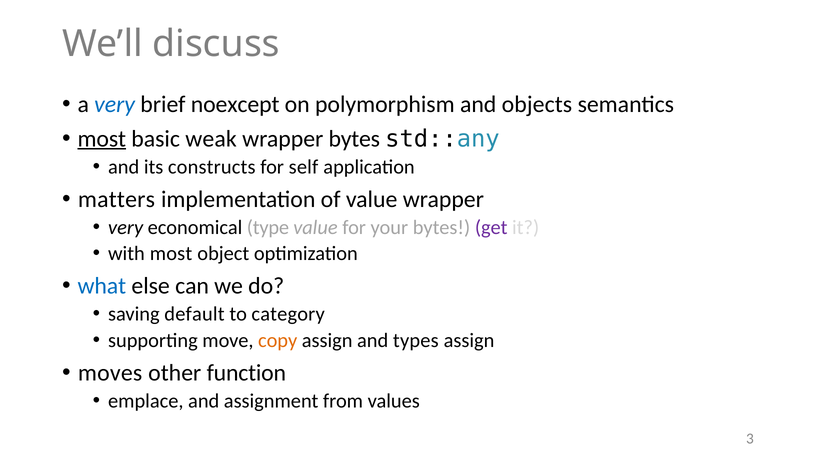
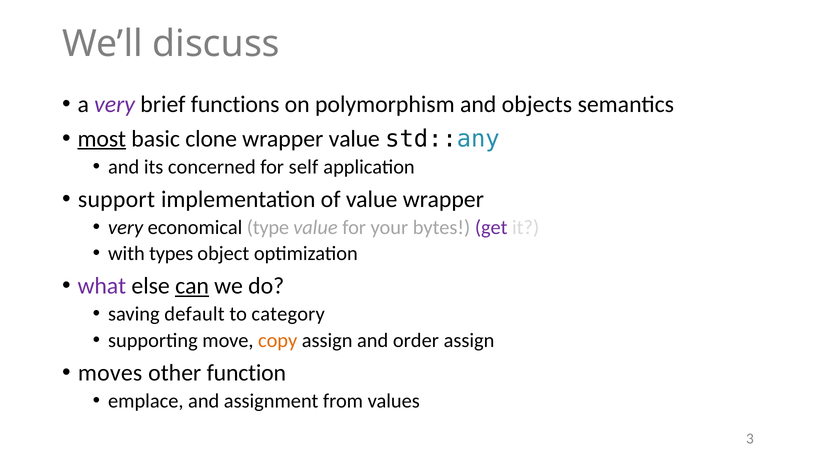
very colour: blue -> purple (115, 104)
noexcept: noexcept -> functions (235, 104)
weak: weak -> clone (211, 139)
wrapper bytes: bytes -> value (354, 139)
constructs: constructs -> concerned (212, 167)
matters: matters -> support (116, 199)
with most: most -> types (171, 254)
what colour: blue -> purple (102, 286)
can underline: none -> present (192, 286)
types: types -> order (416, 340)
